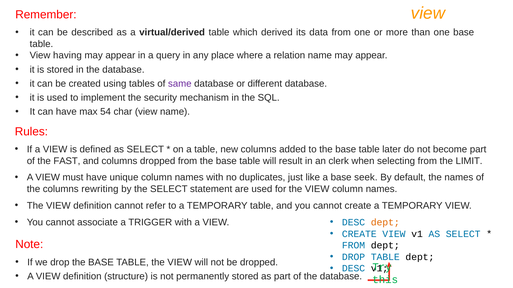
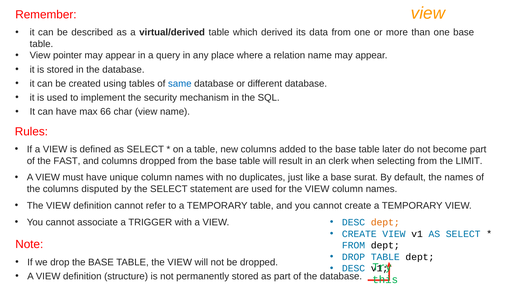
having: having -> pointer (68, 56)
same colour: purple -> blue (180, 84)
54: 54 -> 66 (106, 112)
seek: seek -> surat (366, 178)
rewriting: rewriting -> disputed (100, 189)
